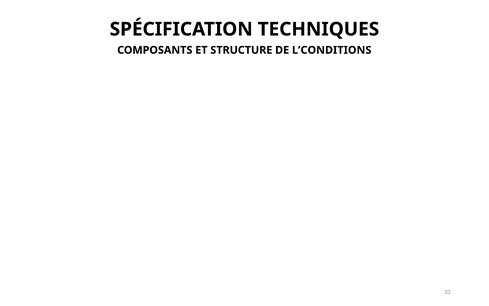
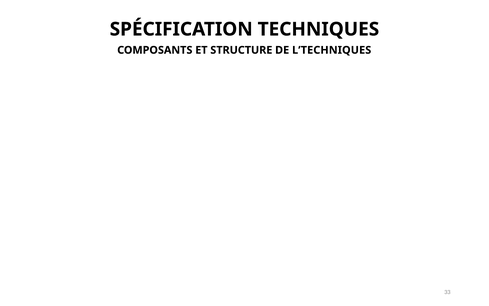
L’CONDITIONS: L’CONDITIONS -> L’TECHNIQUES (332, 50)
